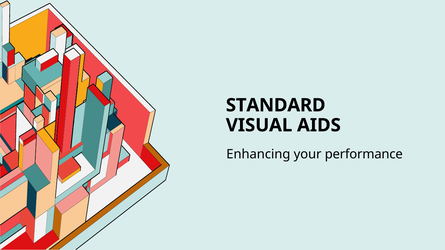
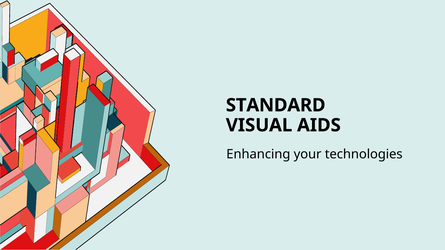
performance: performance -> technologies (364, 154)
